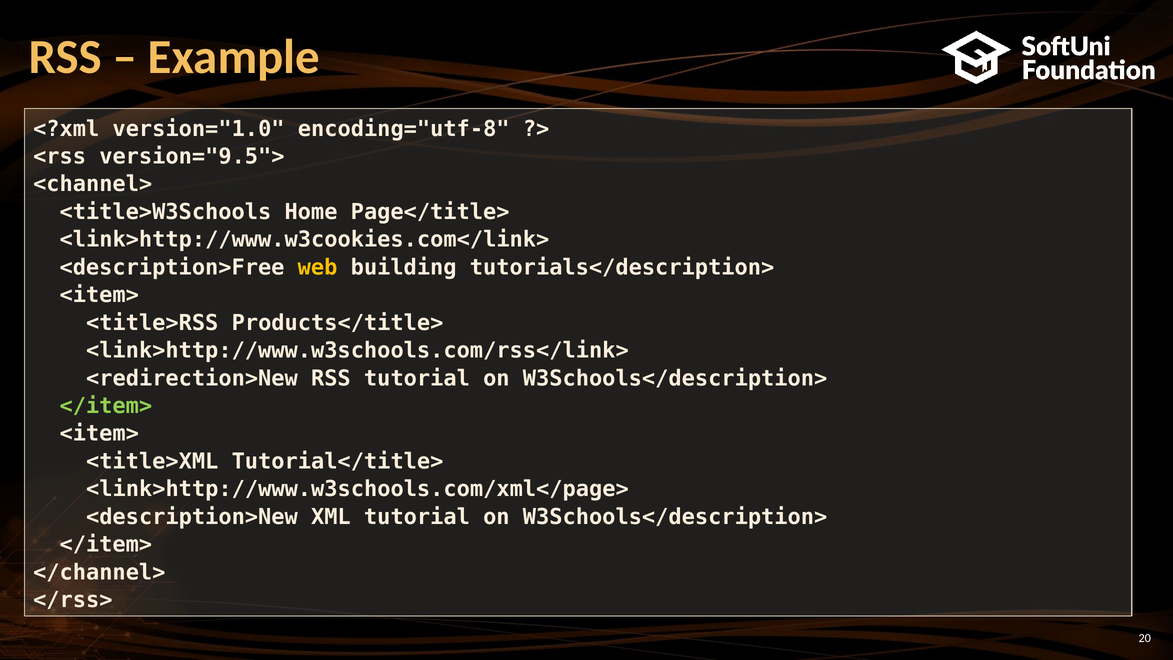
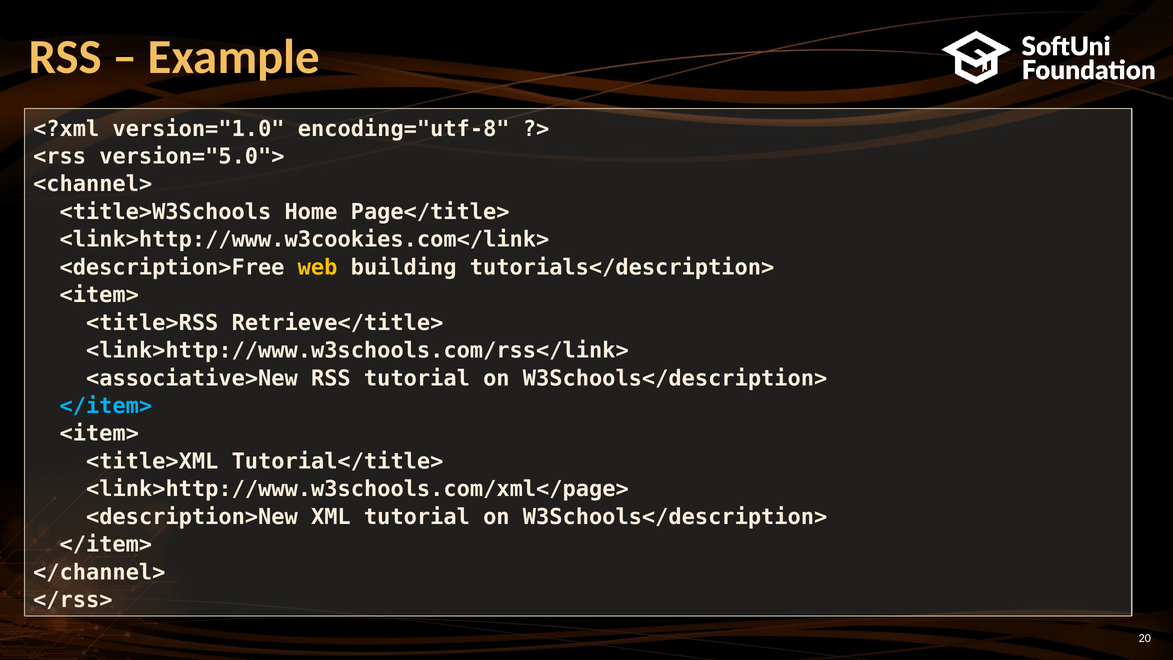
version="9.5">: version="9.5"> -> version="5.0"> (192, 157)
Products</title>: Products</title> -> Retrieve</title> (338, 323)
<redirection>New: <redirection>New -> <associative>New (192, 378)
</item> colour: light green -> light blue (106, 406)
